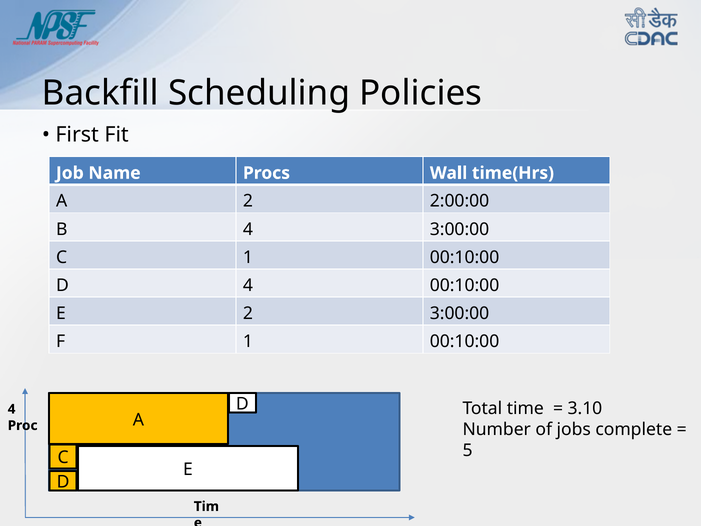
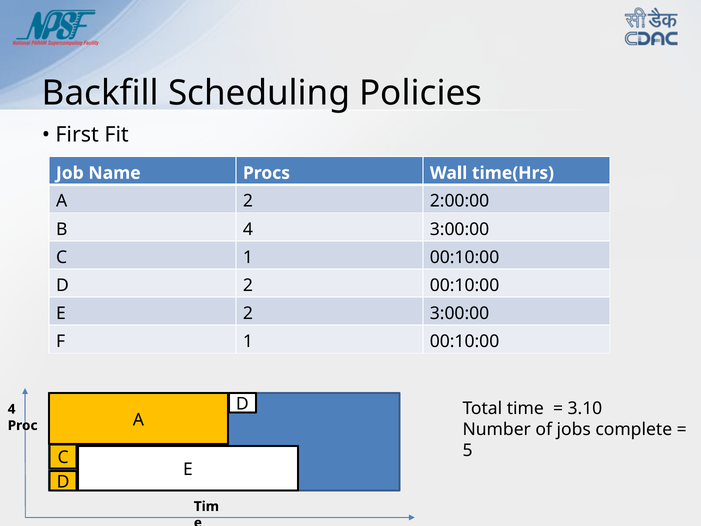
D 4: 4 -> 2 (248, 285)
